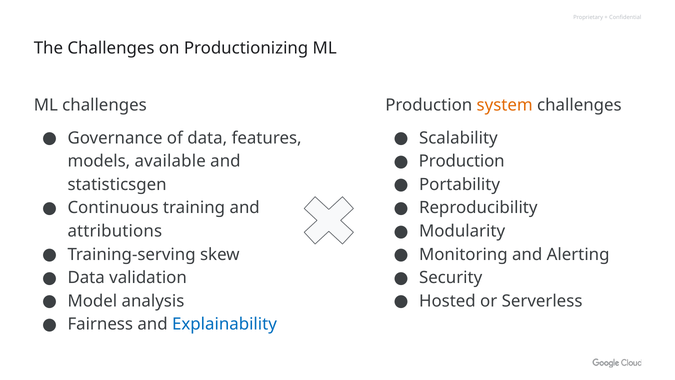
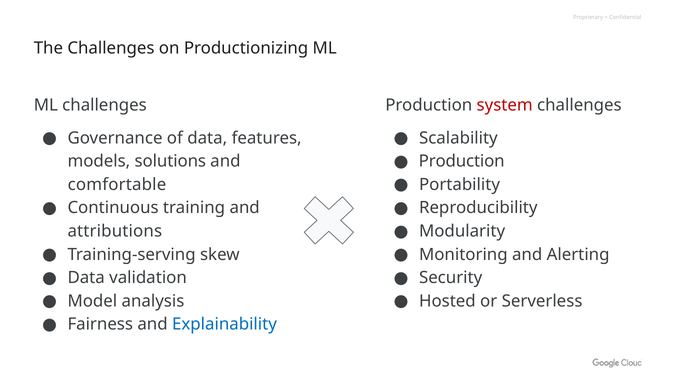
system colour: orange -> red (505, 105)
available: available -> solutions (170, 161)
statisticsgen: statisticsgen -> comfortable (117, 184)
